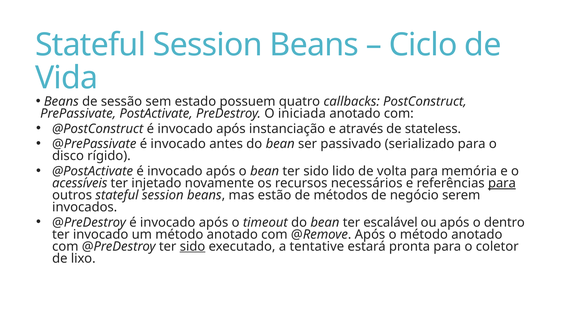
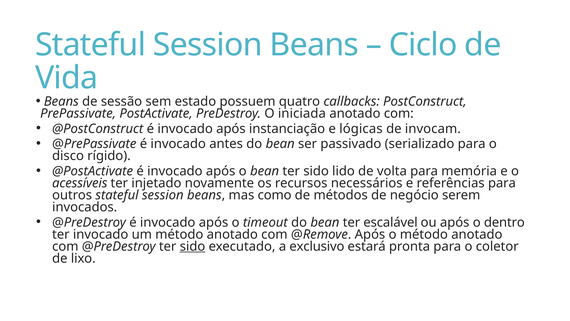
através: através -> lógicas (361, 129)
stateless: stateless -> invocam (433, 129)
para underline: present -> none (502, 183)
estão: estão -> como (275, 195)
tentative: tentative -> exclusivo (317, 246)
